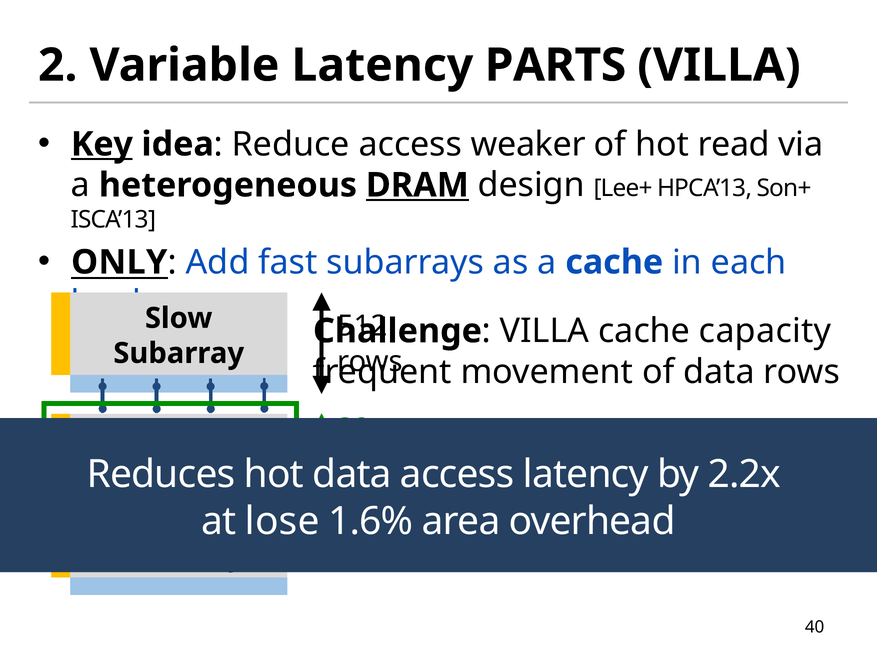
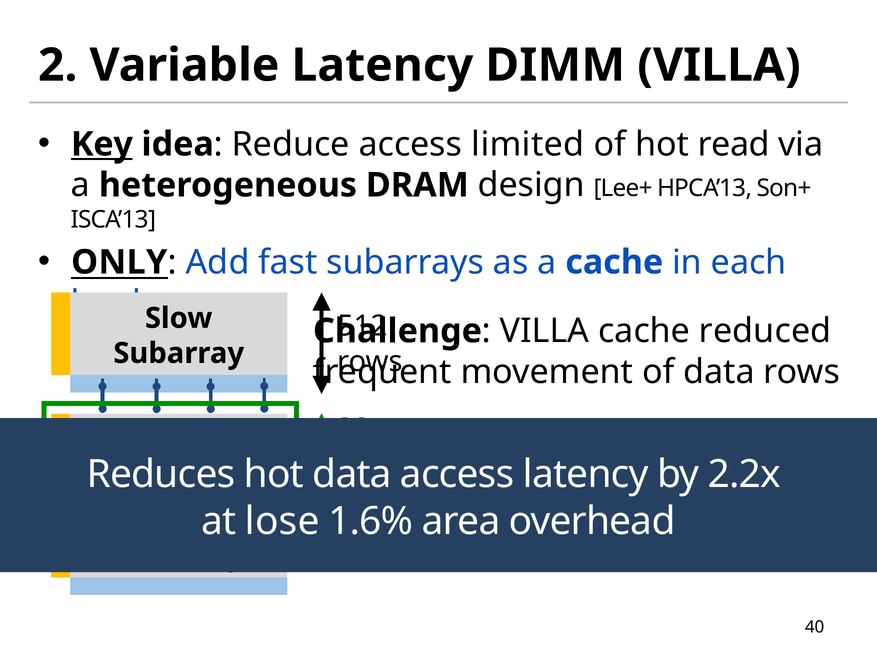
PARTS: PARTS -> DIMM (555, 65)
weaker: weaker -> limited (528, 144)
DRAM underline: present -> none (417, 185)
capacity: capacity -> reduced (765, 331)
